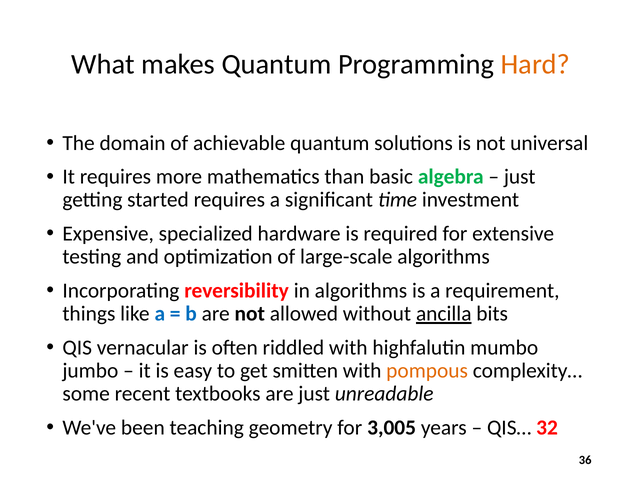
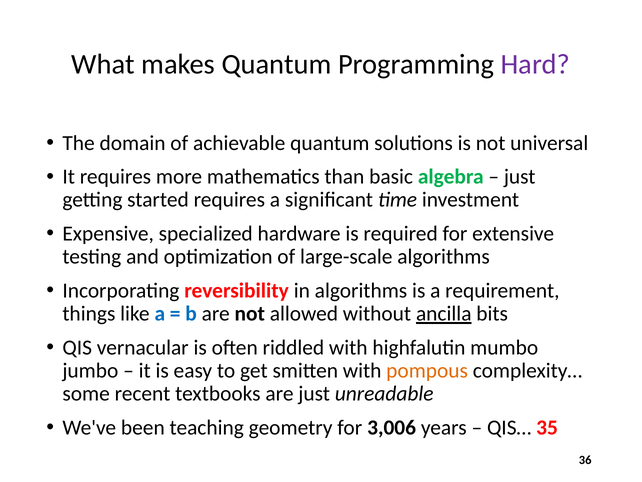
Hard colour: orange -> purple (535, 64)
3,005: 3,005 -> 3,006 (392, 427)
32: 32 -> 35 (547, 427)
